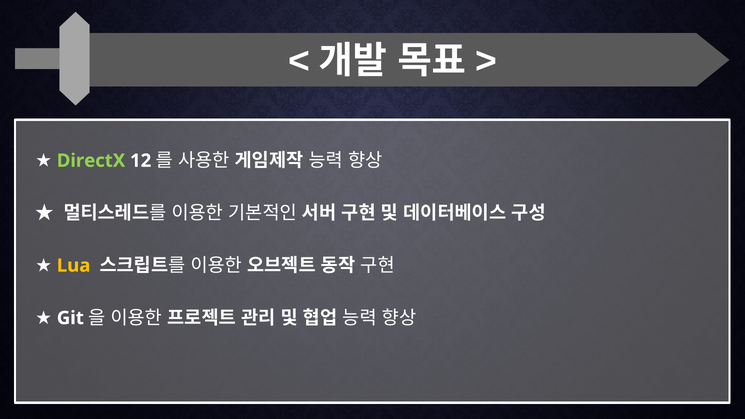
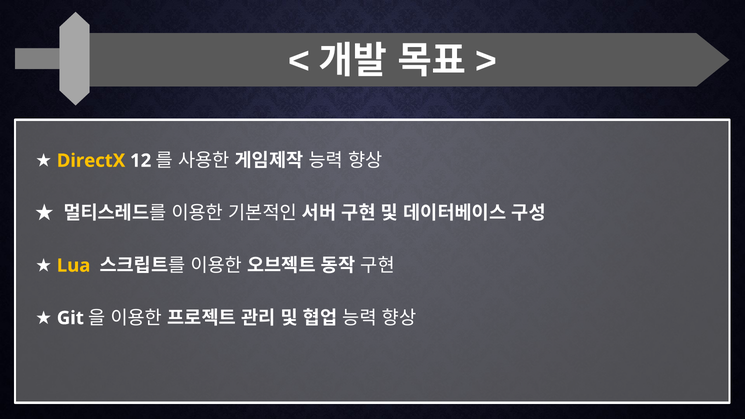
DirectX colour: light green -> yellow (91, 161)
